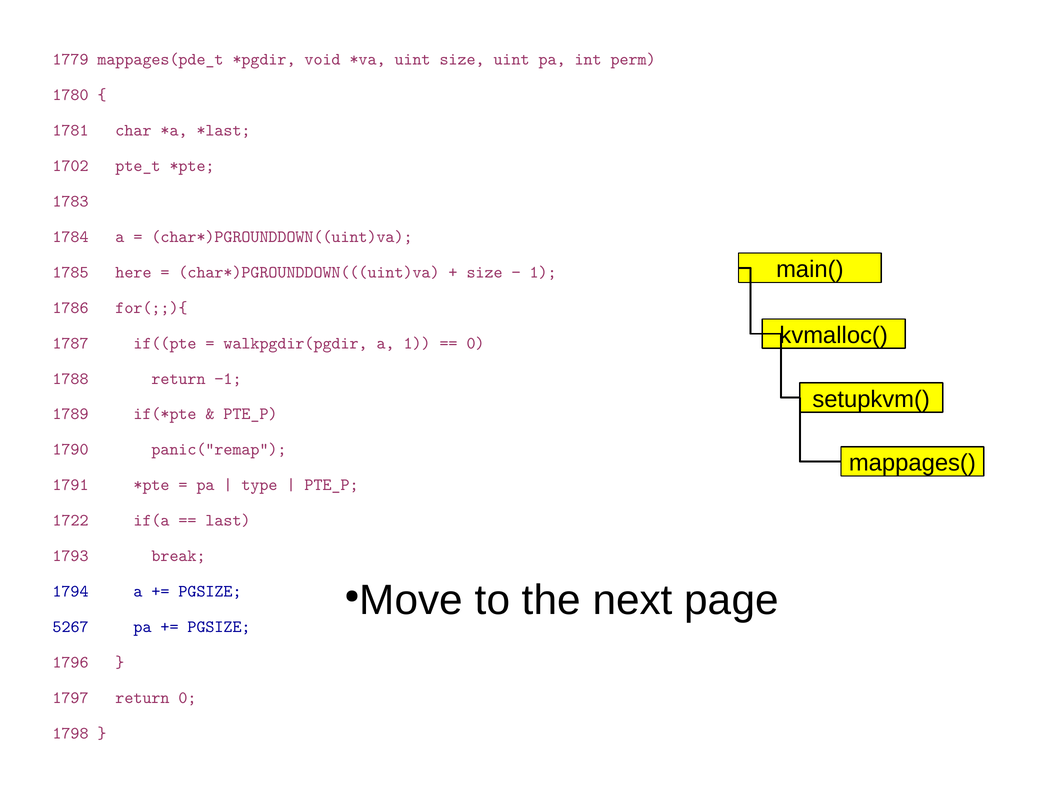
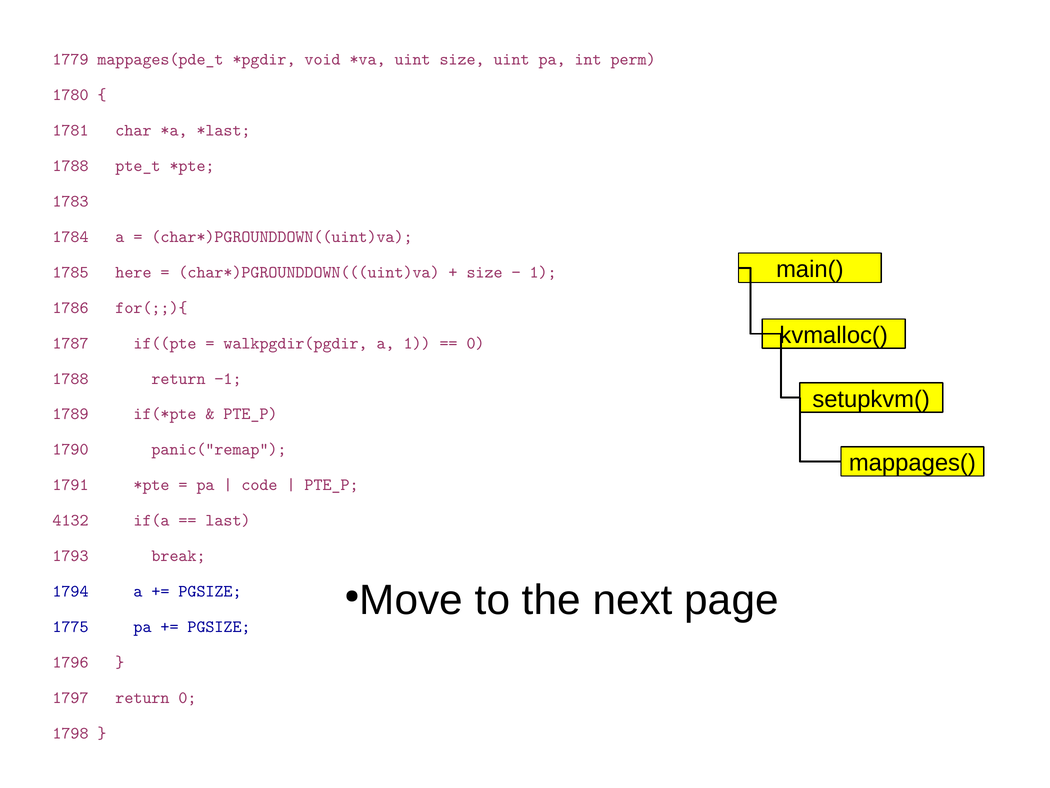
1702: 1702 -> 1788 (71, 165)
type: type -> code (259, 484)
1722: 1722 -> 4132 (71, 520)
5267: 5267 -> 1775 (71, 626)
